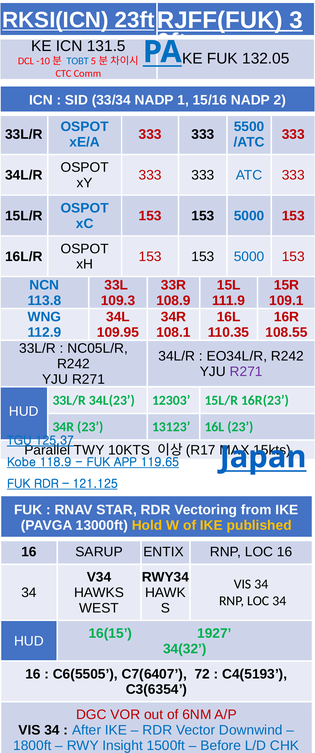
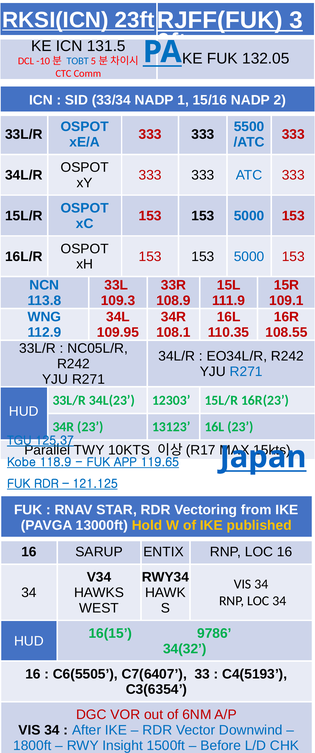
R271 colour: purple -> blue (246, 372)
1927: 1927 -> 9786 (214, 634)
72: 72 -> 33 (202, 675)
